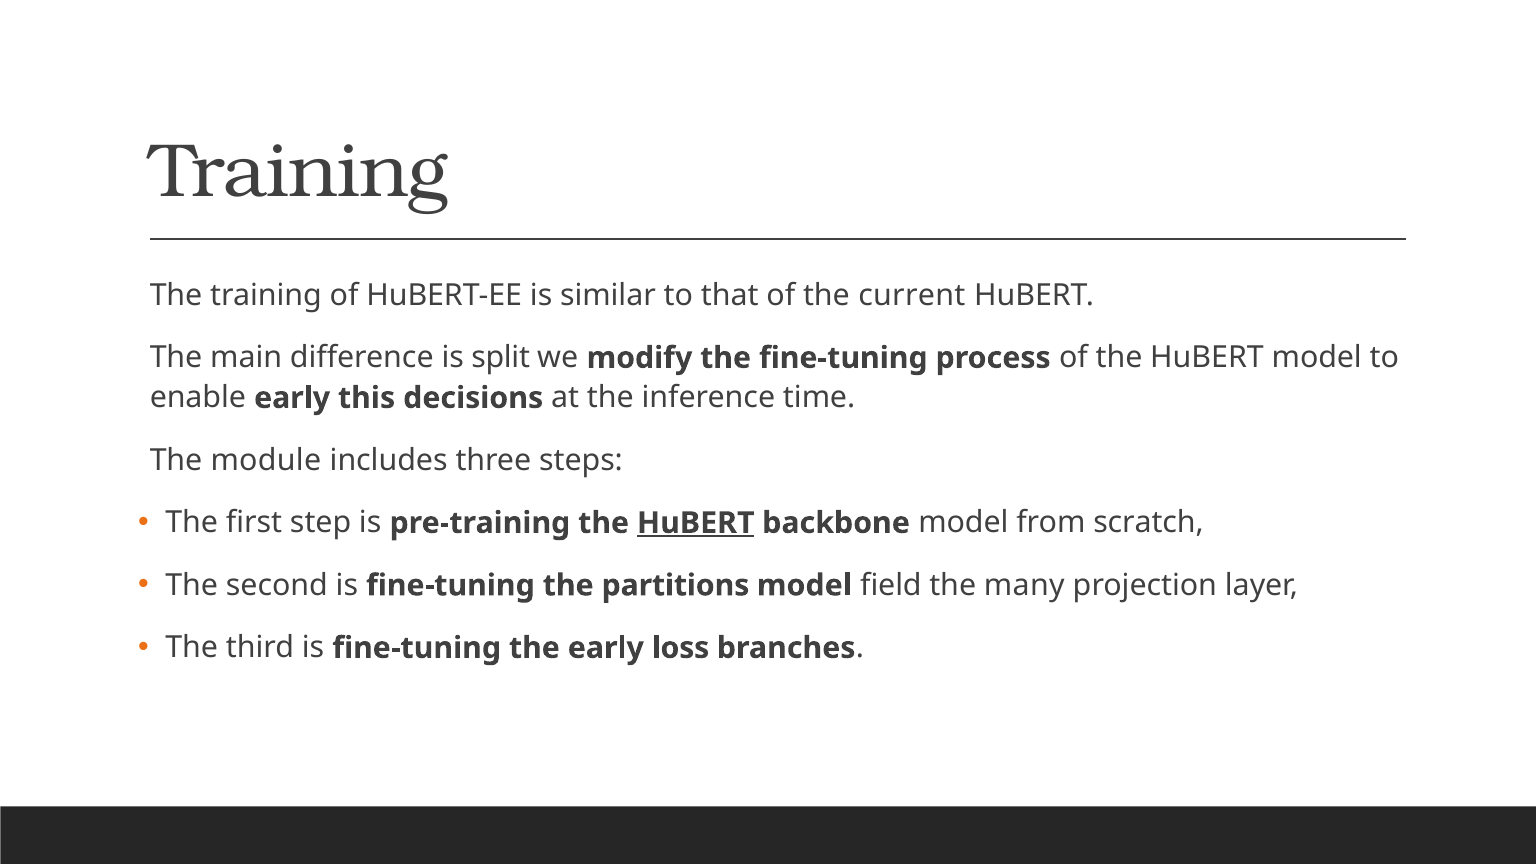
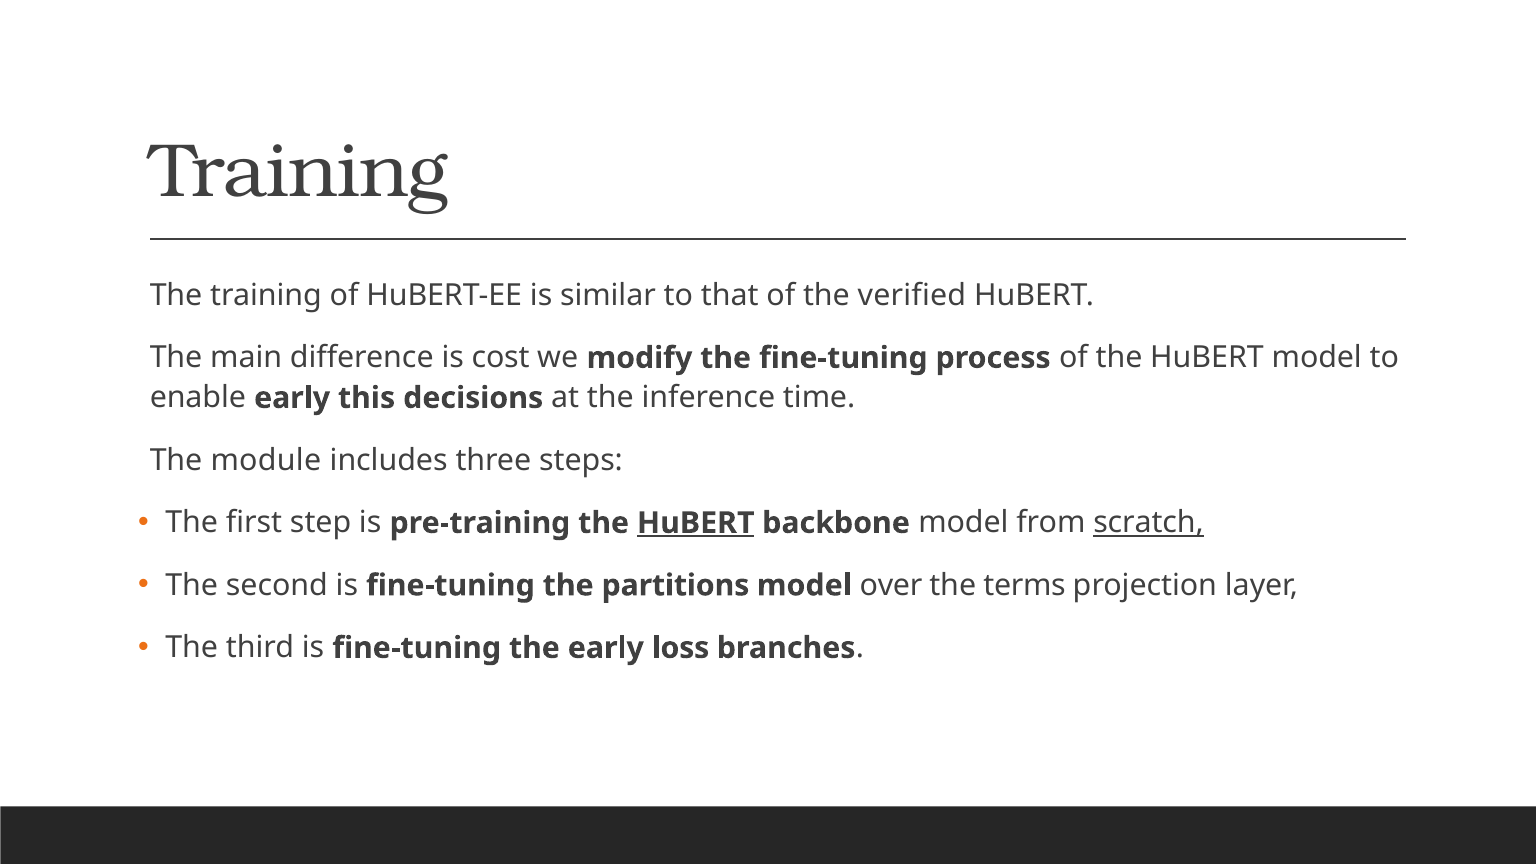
current: current -> verified (912, 295)
split: split -> cost (501, 358)
scratch underline: none -> present (1149, 523)
field: field -> over (891, 585)
many: many -> terms (1025, 585)
